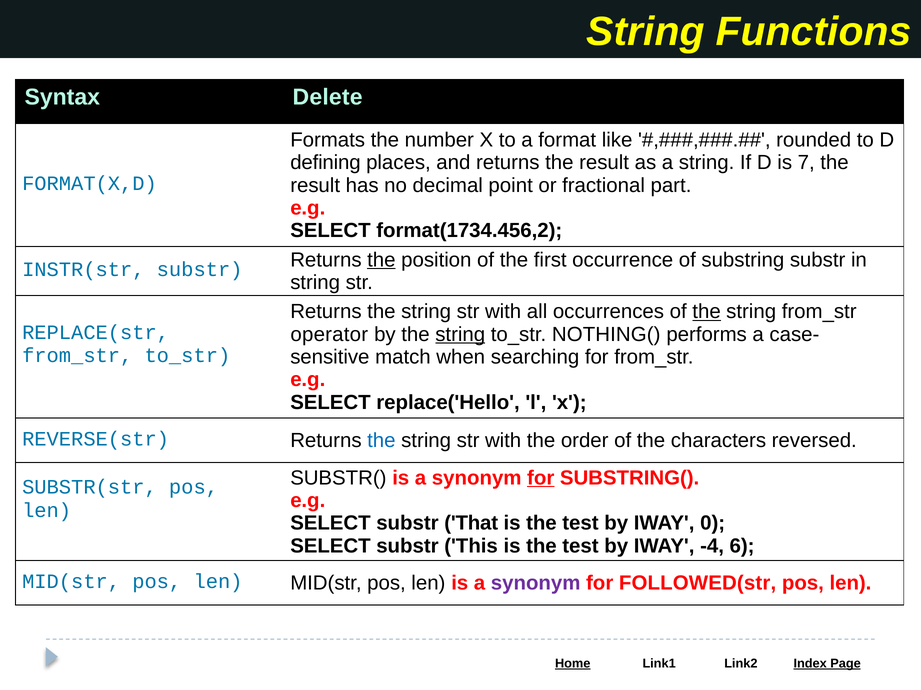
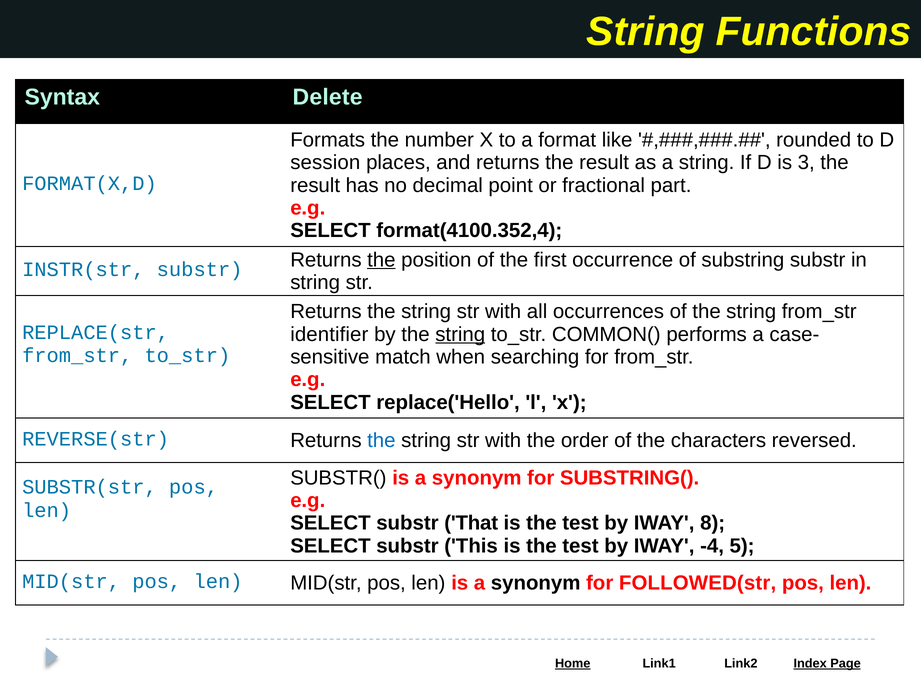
defining: defining -> session (325, 163)
7: 7 -> 3 (806, 163)
format(1734.456,2: format(1734.456,2 -> format(4100.352,4 (469, 231)
the underline: present -> none (707, 312)
operator: operator -> identifier (329, 335)
NOTHING(: NOTHING( -> COMMON( (606, 335)
for underline: present -> none (541, 478)
0: 0 -> 8 (713, 524)
6: 6 -> 5 (742, 547)
synonym colour: purple -> black (536, 584)
